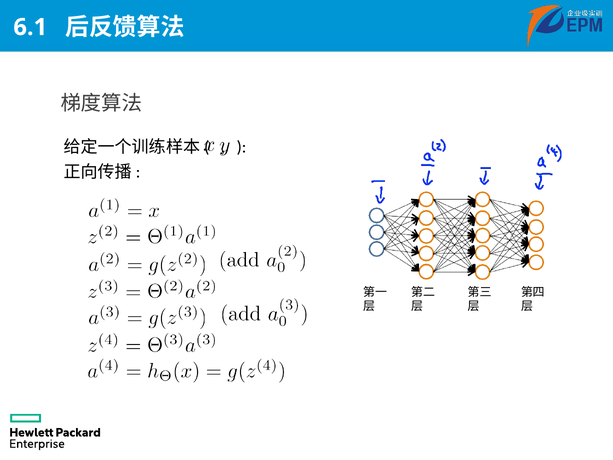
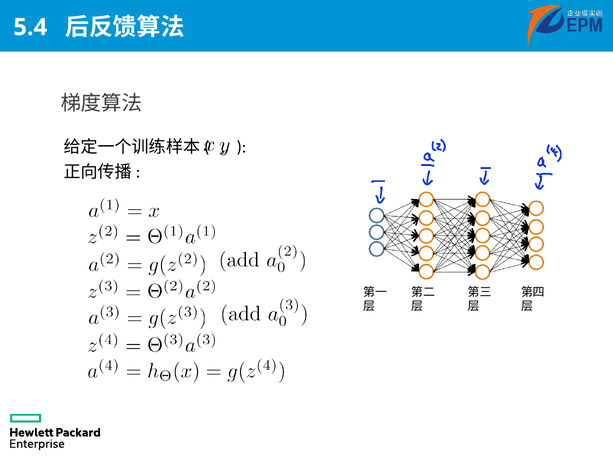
6.1: 6.1 -> 5.4 (30, 27)
